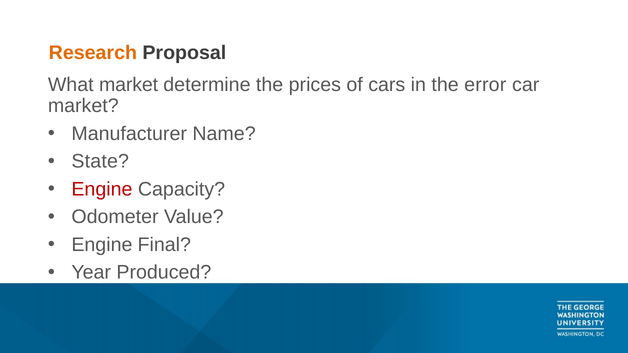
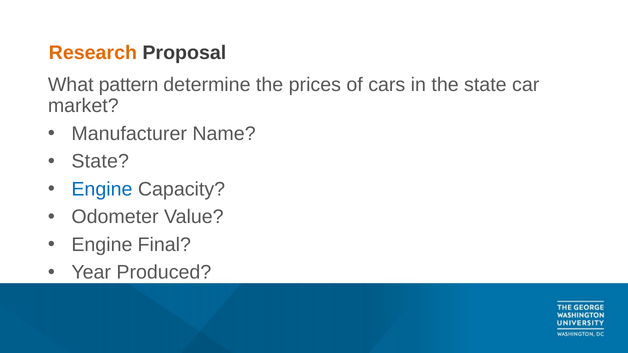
What market: market -> pattern (129, 85)
the error: error -> state (485, 85)
Engine colour: red -> blue (102, 189)
